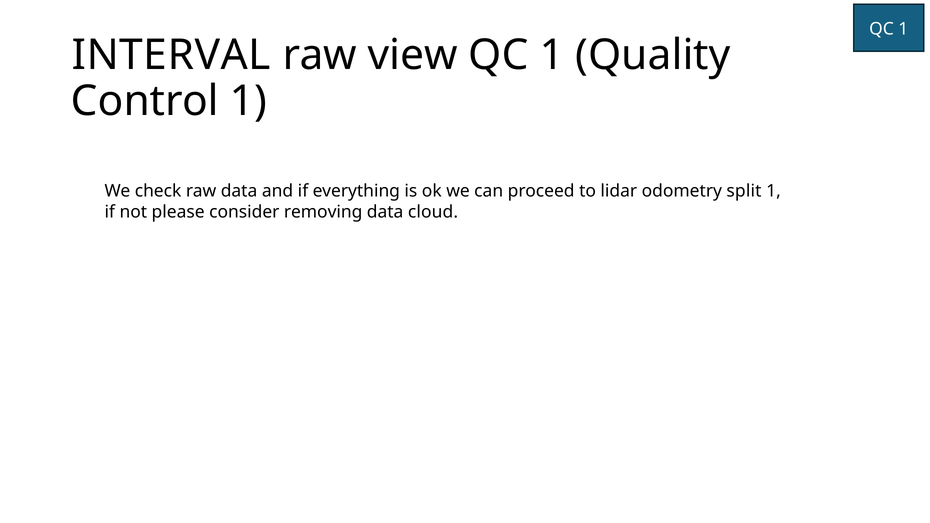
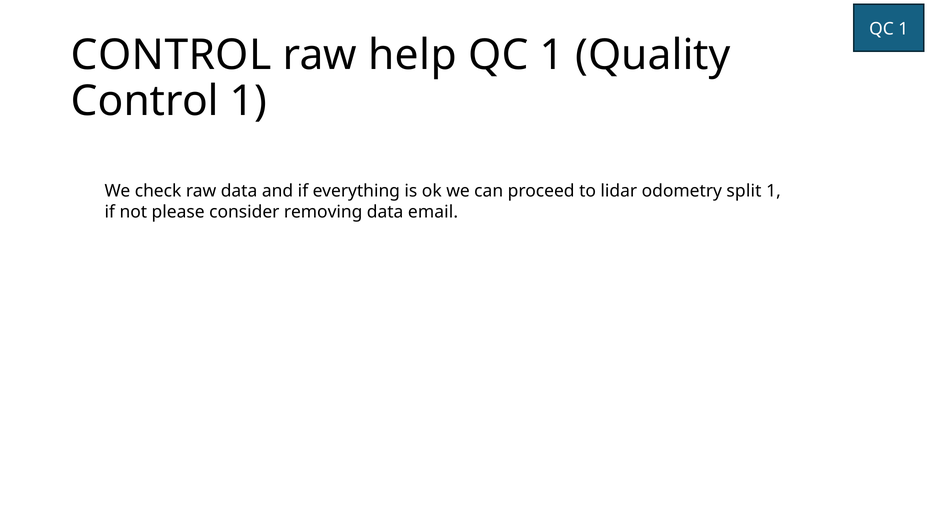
INTERVAL: INTERVAL -> CONTROL (171, 55)
view: view -> help (412, 55)
cloud: cloud -> email (433, 212)
